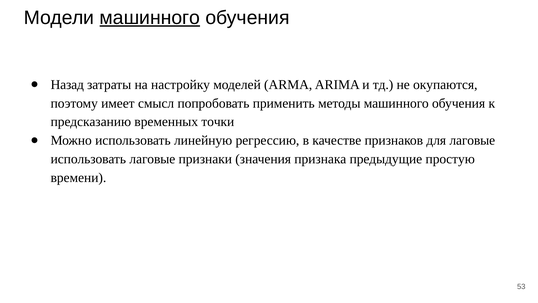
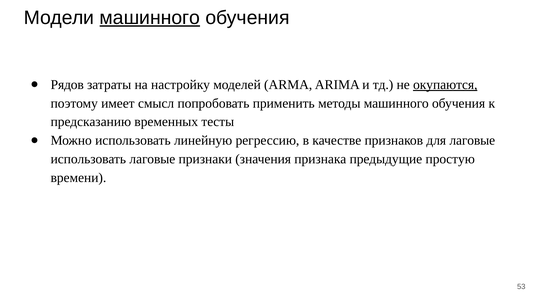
Назад: Назад -> Рядов (67, 85)
окупаются underline: none -> present (445, 85)
точки: точки -> тесты (218, 122)
